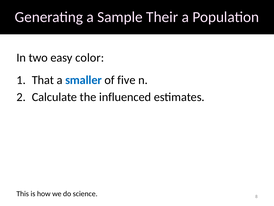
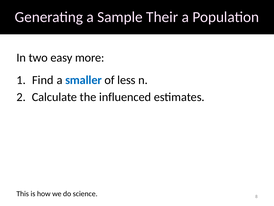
color: color -> more (90, 57)
That: That -> Find (43, 80)
five: five -> less (126, 80)
